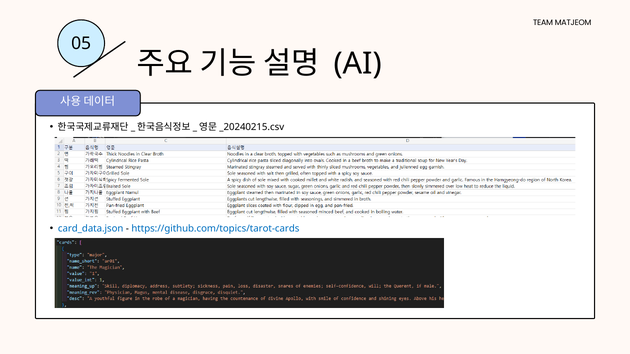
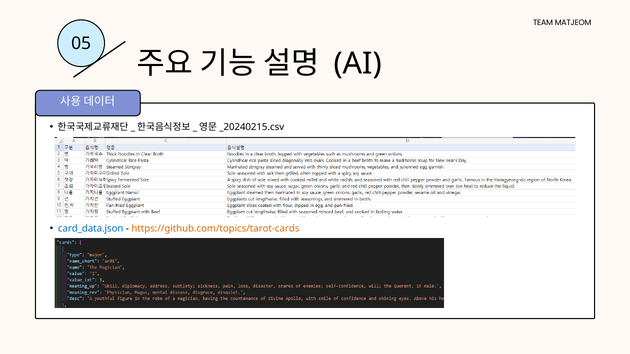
https://github.com/topics/tarot-cards colour: blue -> orange (215, 229)
